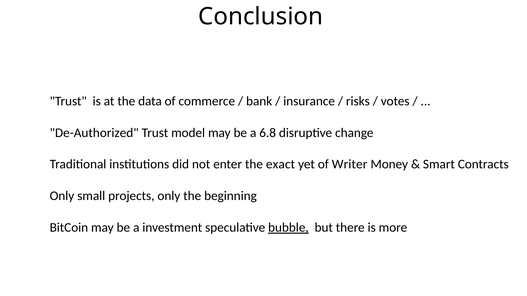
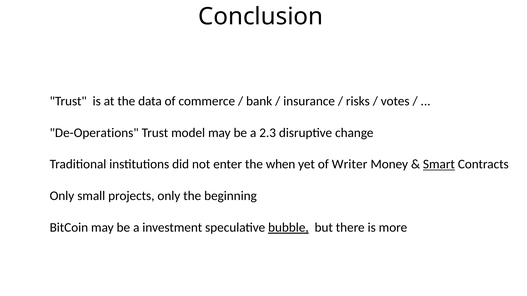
De-Authorized: De-Authorized -> De-Operations (94, 133)
6.8: 6.8 -> 2.3 (268, 133)
exact: exact -> when (281, 165)
Smart underline: none -> present (439, 165)
